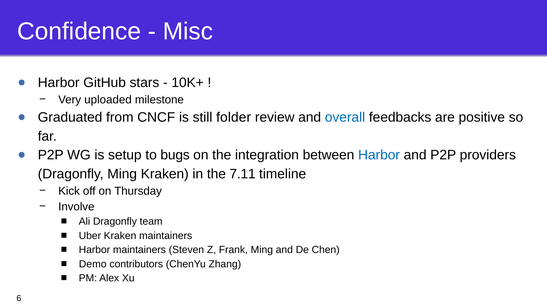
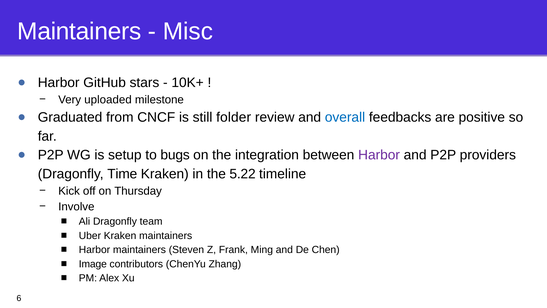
Confidence: Confidence -> Maintainers (79, 31)
Harbor colour: blue -> purple (379, 155)
Dragonfly Ming: Ming -> Time (122, 174)
7.11: 7.11 -> 5.22 (243, 174)
Demo: Demo -> Image (93, 264)
